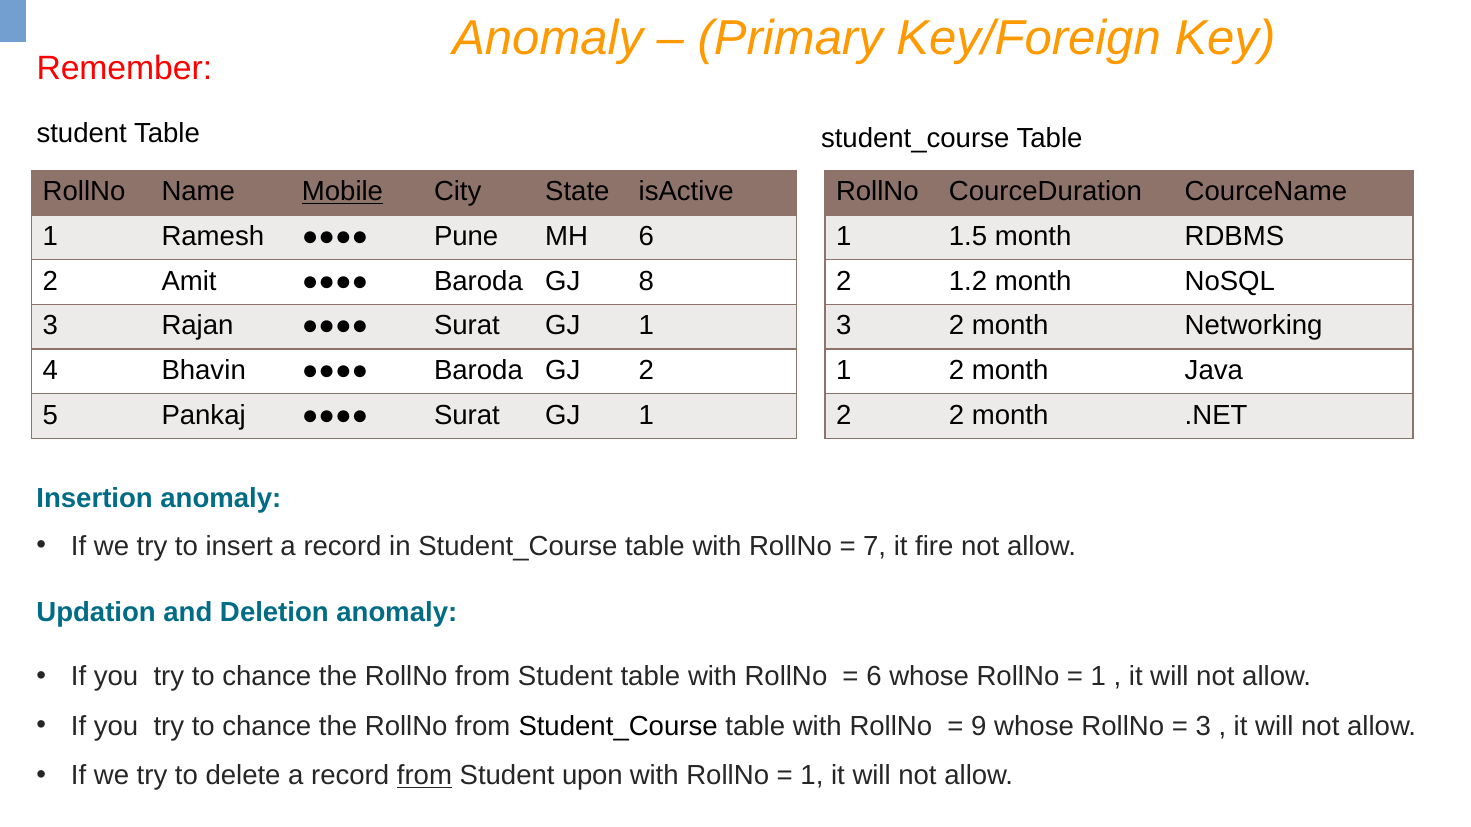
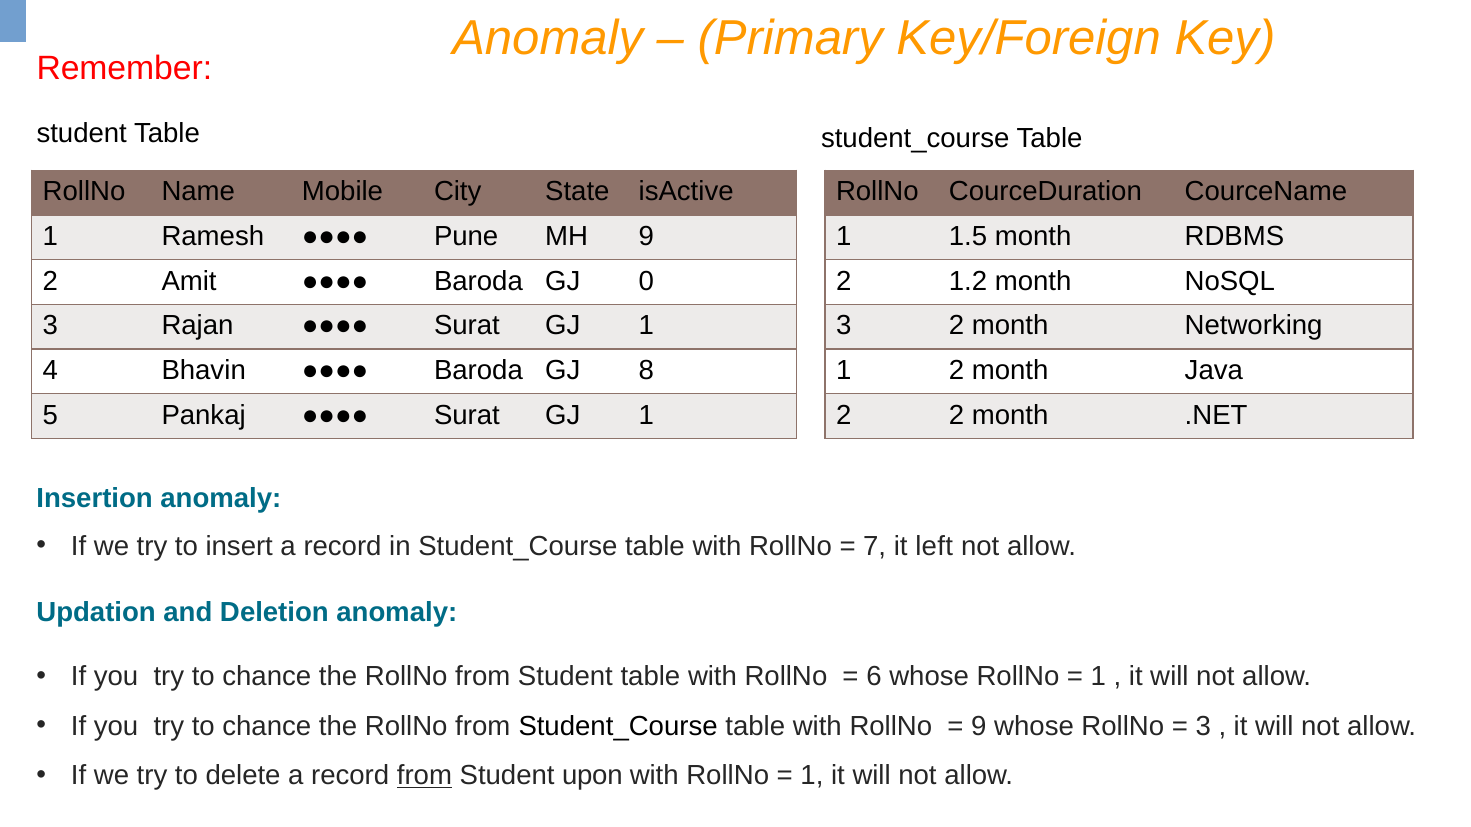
Mobile underline: present -> none (342, 192)
MH 6: 6 -> 9 (646, 237)
8: 8 -> 0 (646, 281)
GJ 2: 2 -> 8 (646, 371)
fire: fire -> left (934, 546)
